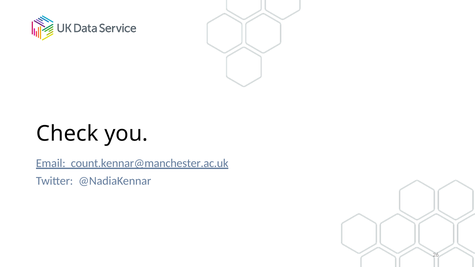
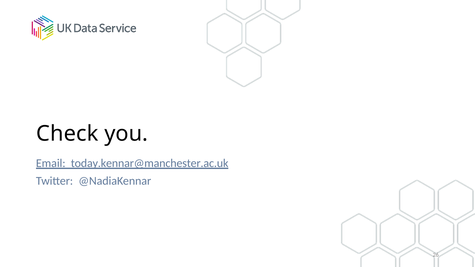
count.kennar@manchester.ac.uk: count.kennar@manchester.ac.uk -> today.kennar@manchester.ac.uk (150, 163)
